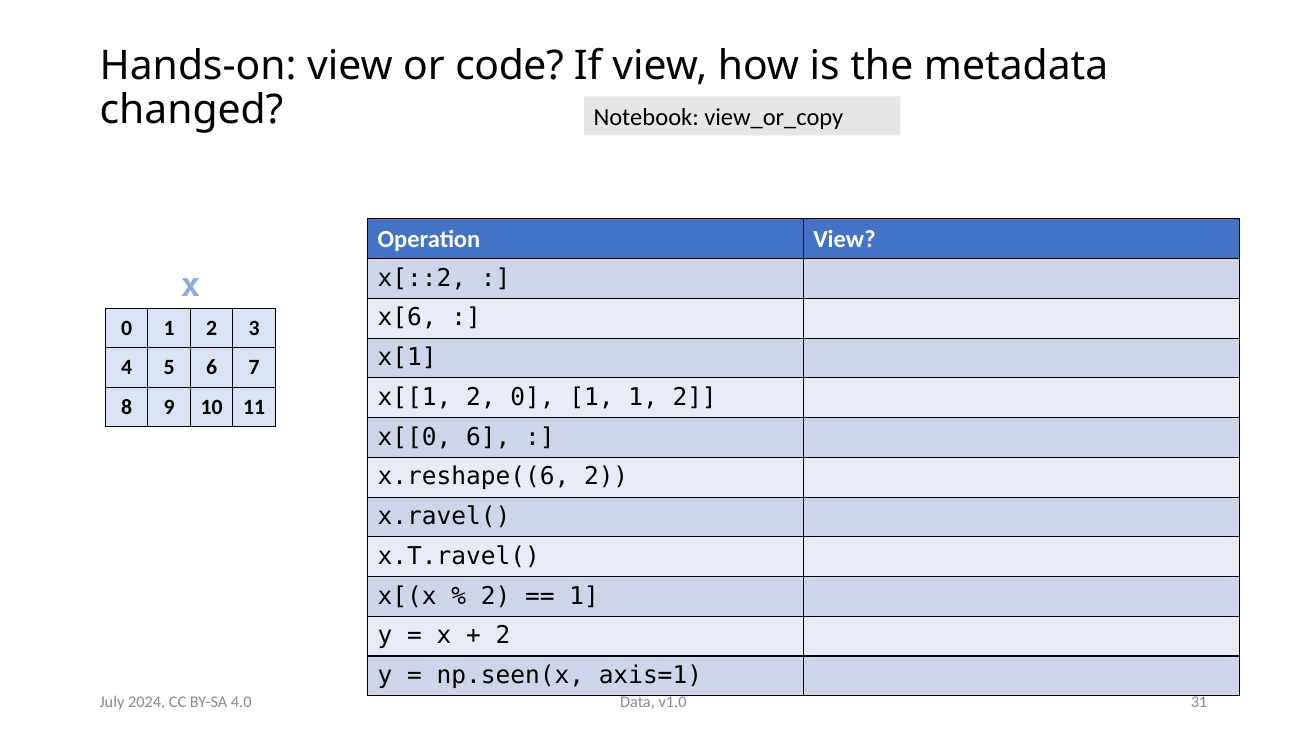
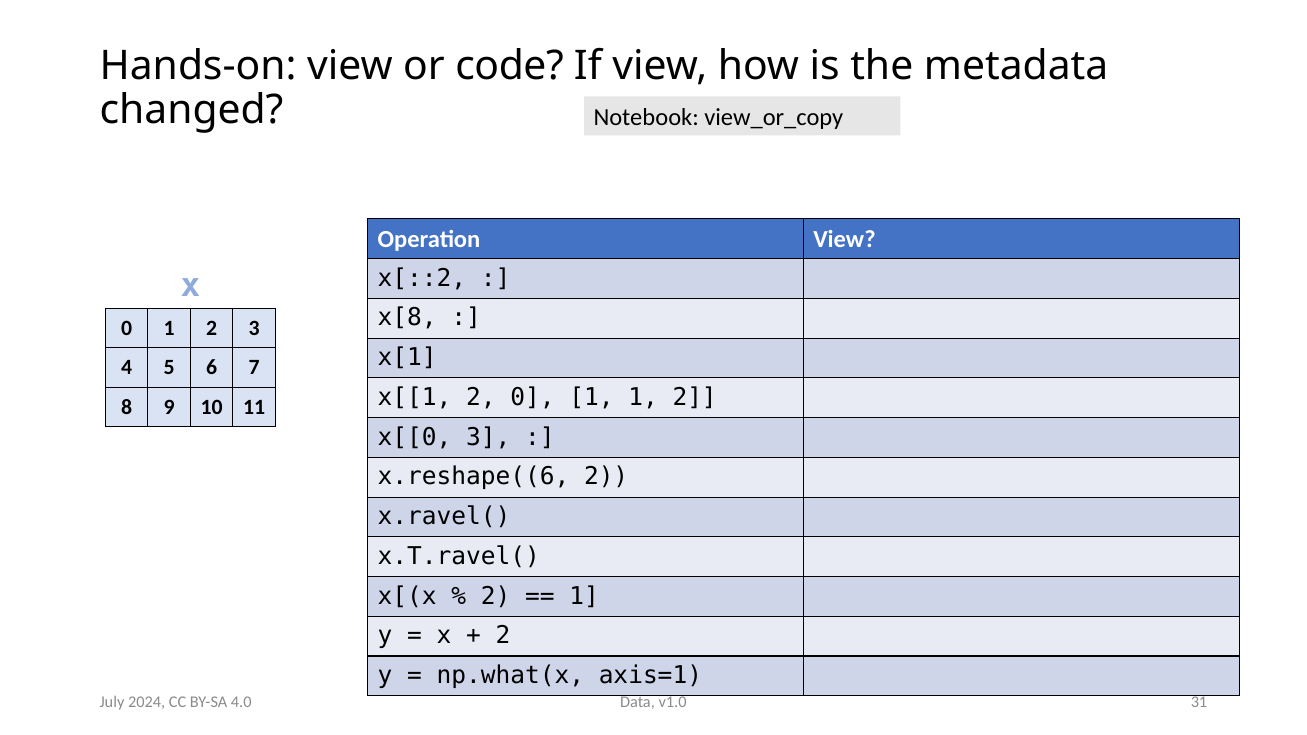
x[6: x[6 -> x[8 (407, 318)
x[[0 6: 6 -> 3 (488, 437)
np.seen(x: np.seen(x -> np.what(x (510, 676)
